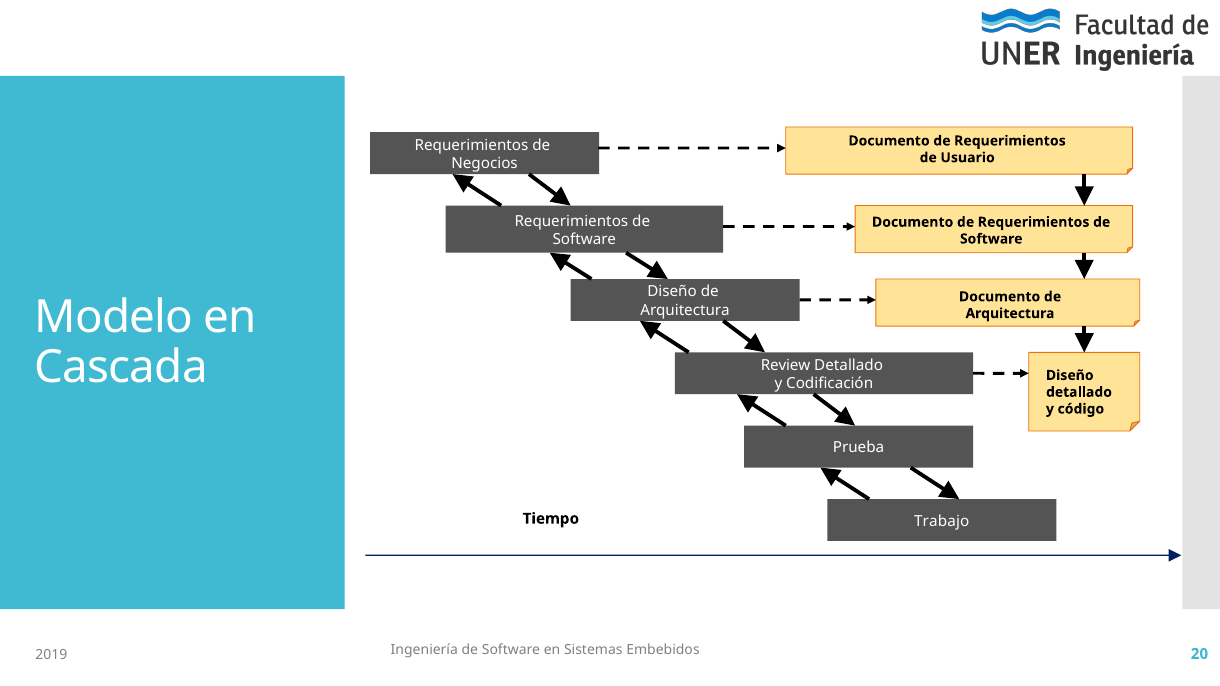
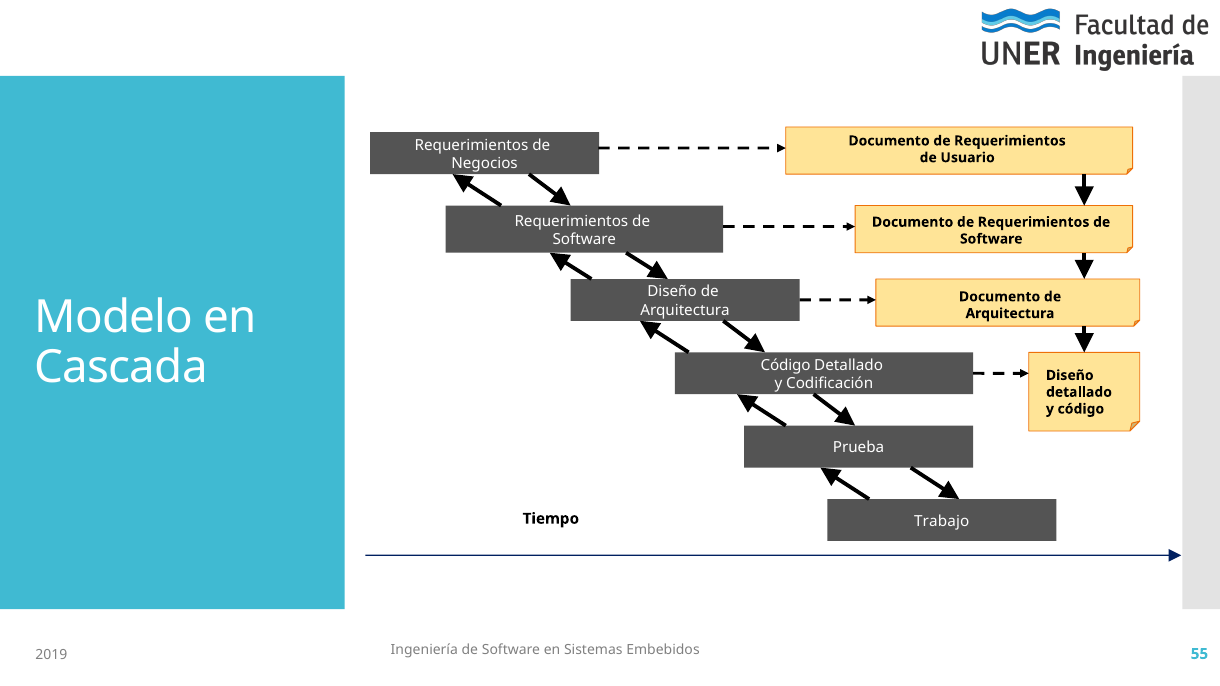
Review: Review -> Código (786, 365)
20: 20 -> 55 (1199, 654)
